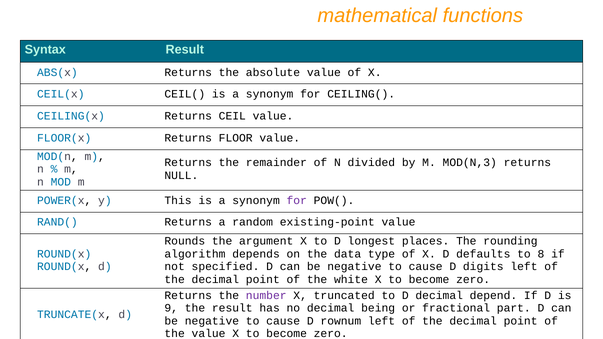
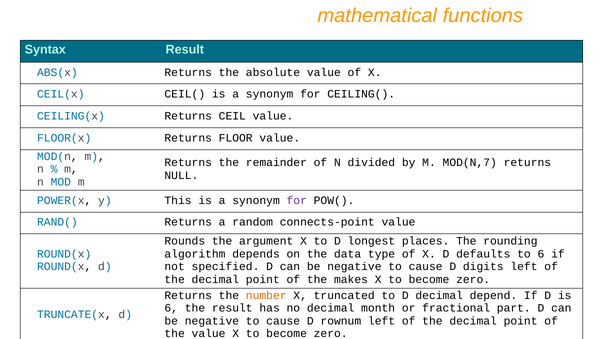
MOD(N,3: MOD(N,3 -> MOD(N,7 (470, 163)
existing-point: existing-point -> connects-point (327, 222)
to 8: 8 -> 6 (541, 254)
white: white -> makes (351, 280)
number colour: purple -> orange (266, 295)
9: 9 -> 6 (171, 308)
being: being -> month (378, 308)
